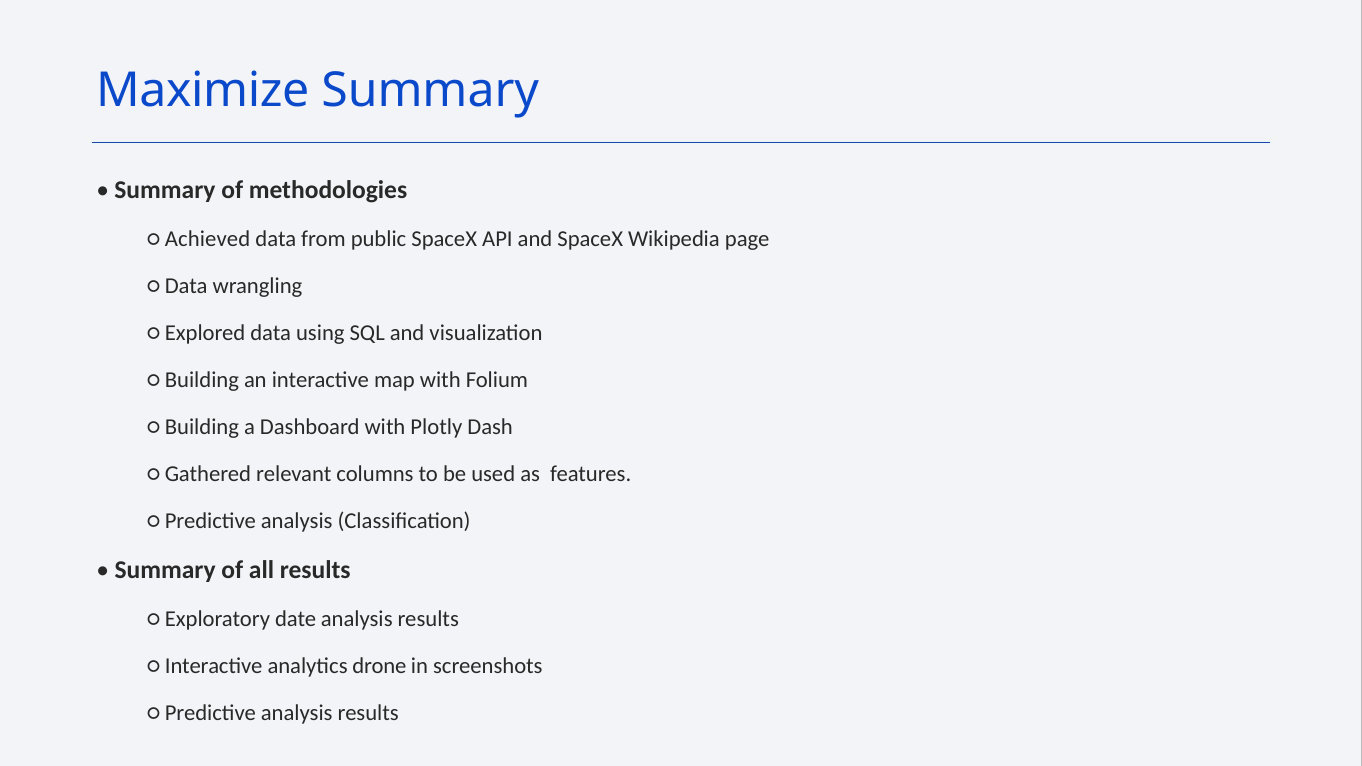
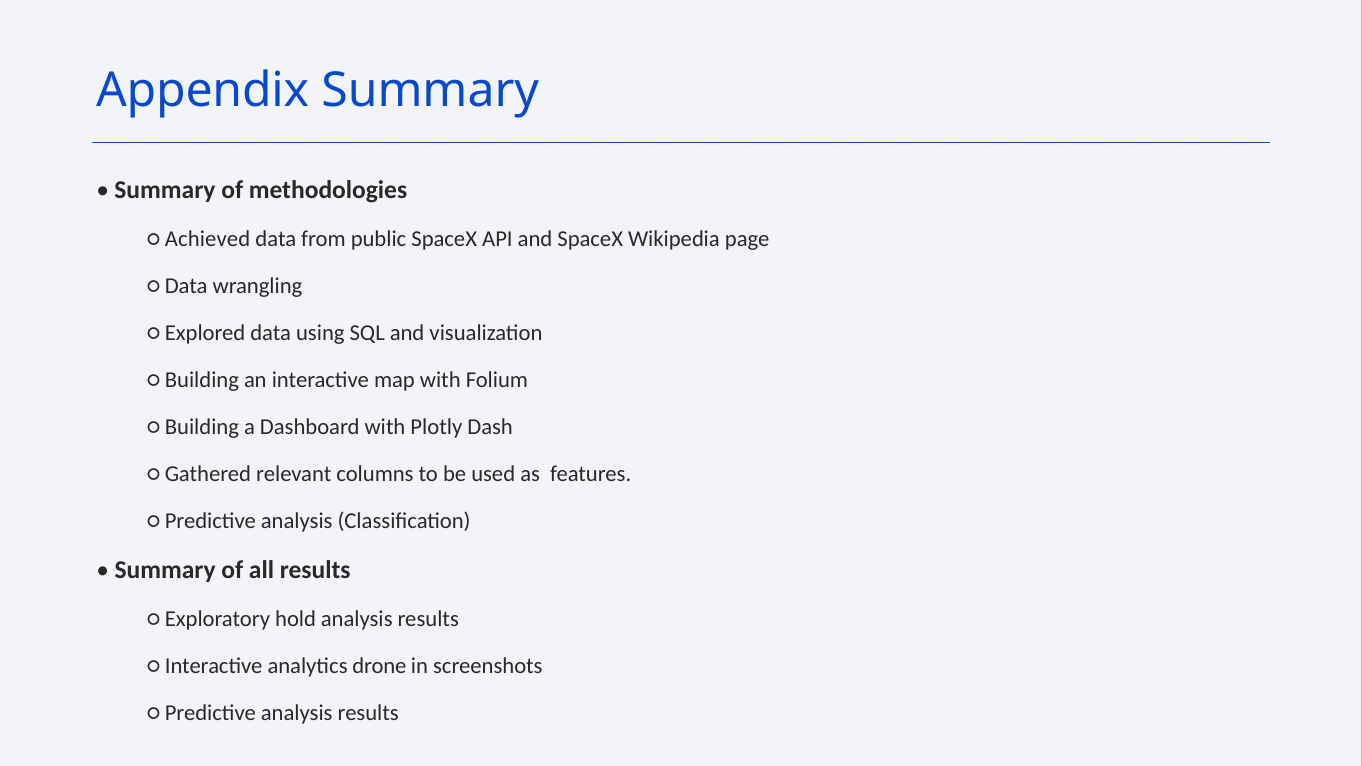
Maximize: Maximize -> Appendix (203, 91)
date: date -> hold (296, 619)
